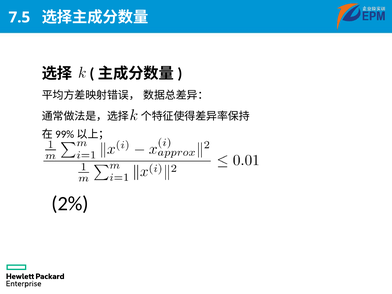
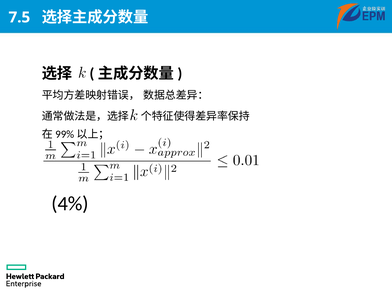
2%: 2% -> 4% (70, 204)
